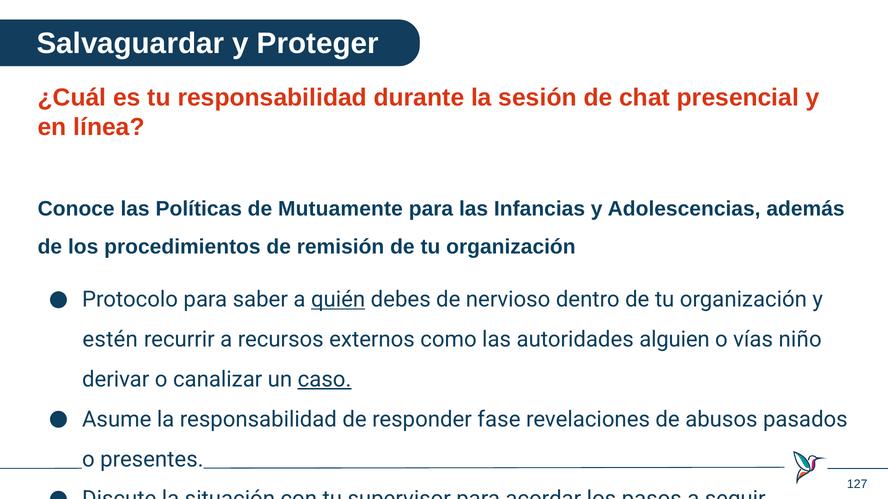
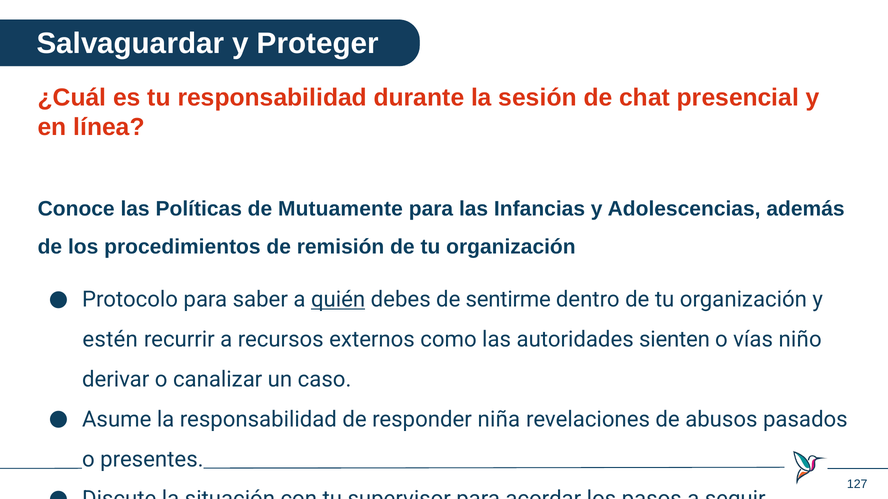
nervioso: nervioso -> sentirme (508, 300)
alguien: alguien -> sienten (675, 340)
caso underline: present -> none (325, 380)
fase: fase -> niña (499, 420)
